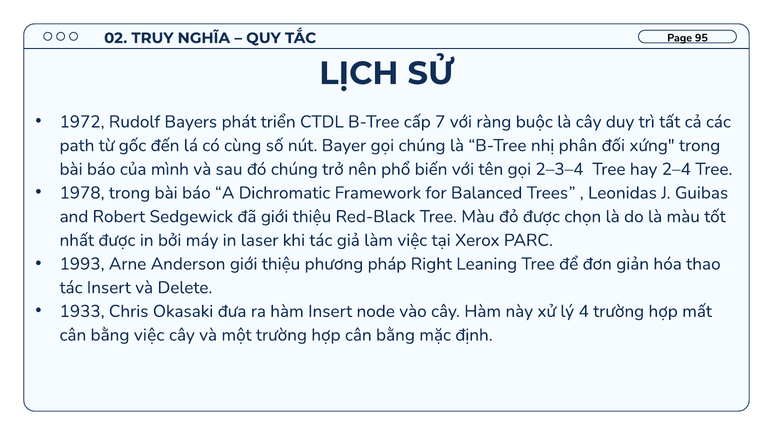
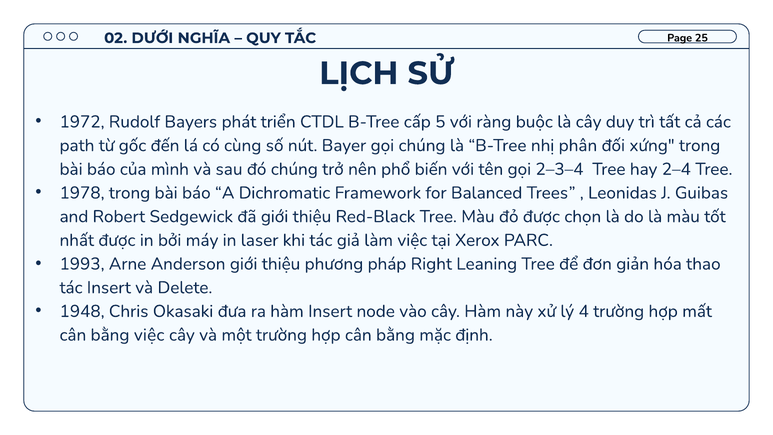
TRUY: TRUY -> DƯỚI (152, 38)
95: 95 -> 25 (701, 38)
7: 7 -> 5 (440, 122)
1933: 1933 -> 1948 (82, 311)
